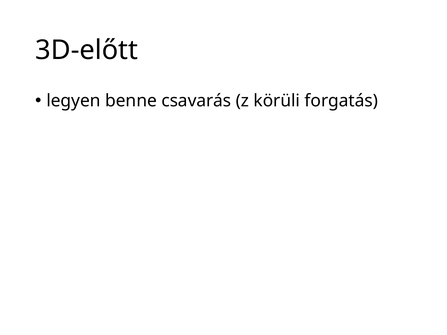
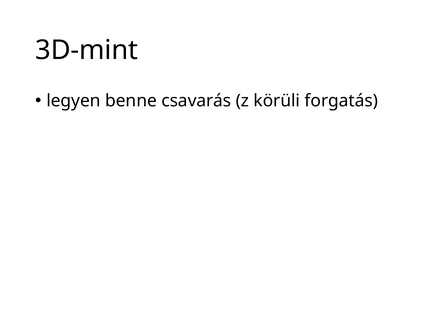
3D-előtt: 3D-előtt -> 3D-mint (87, 50)
